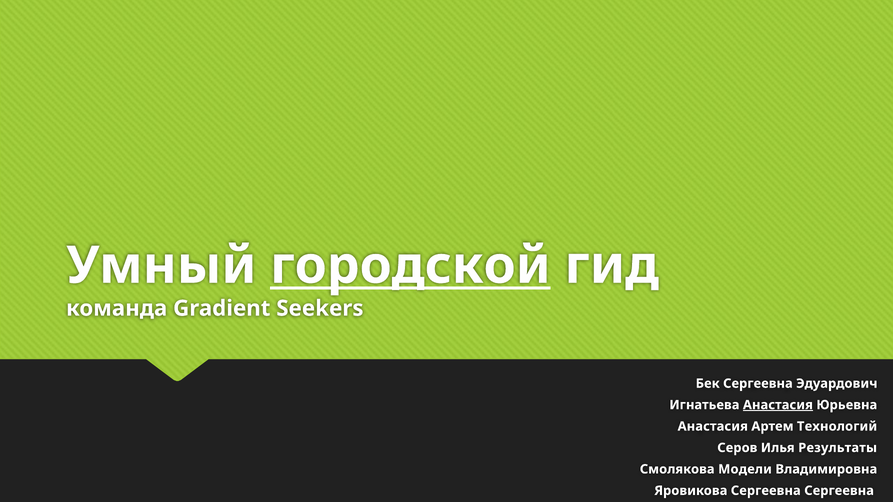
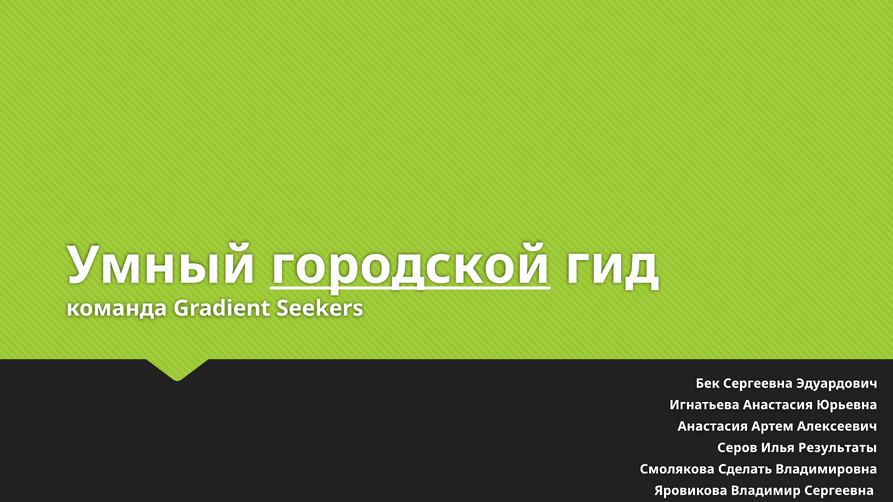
Анастасия underline: present -> none (778, 405)
Технологий: Технологий -> Алексеевич (837, 427)
Модели: Модели -> Сделать (745, 469)
Яровикова Сергеевна: Сергеевна -> Владимир (766, 491)
